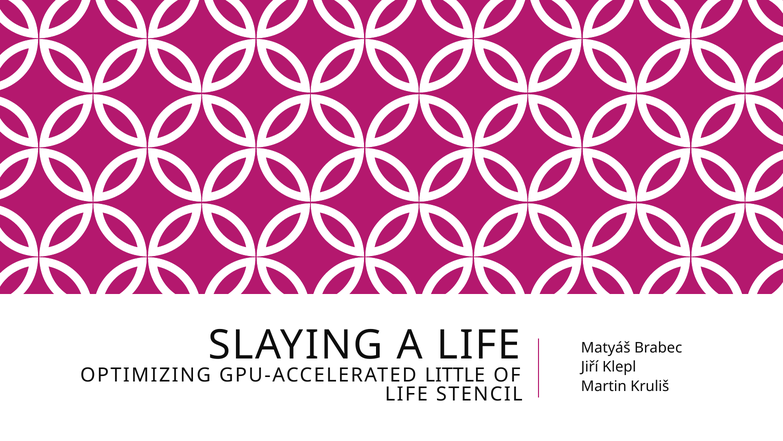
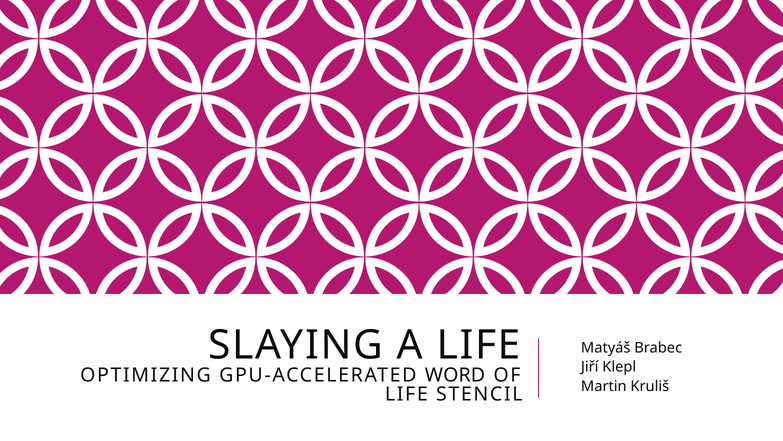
LITTLE: LITTLE -> WORD (455, 375)
